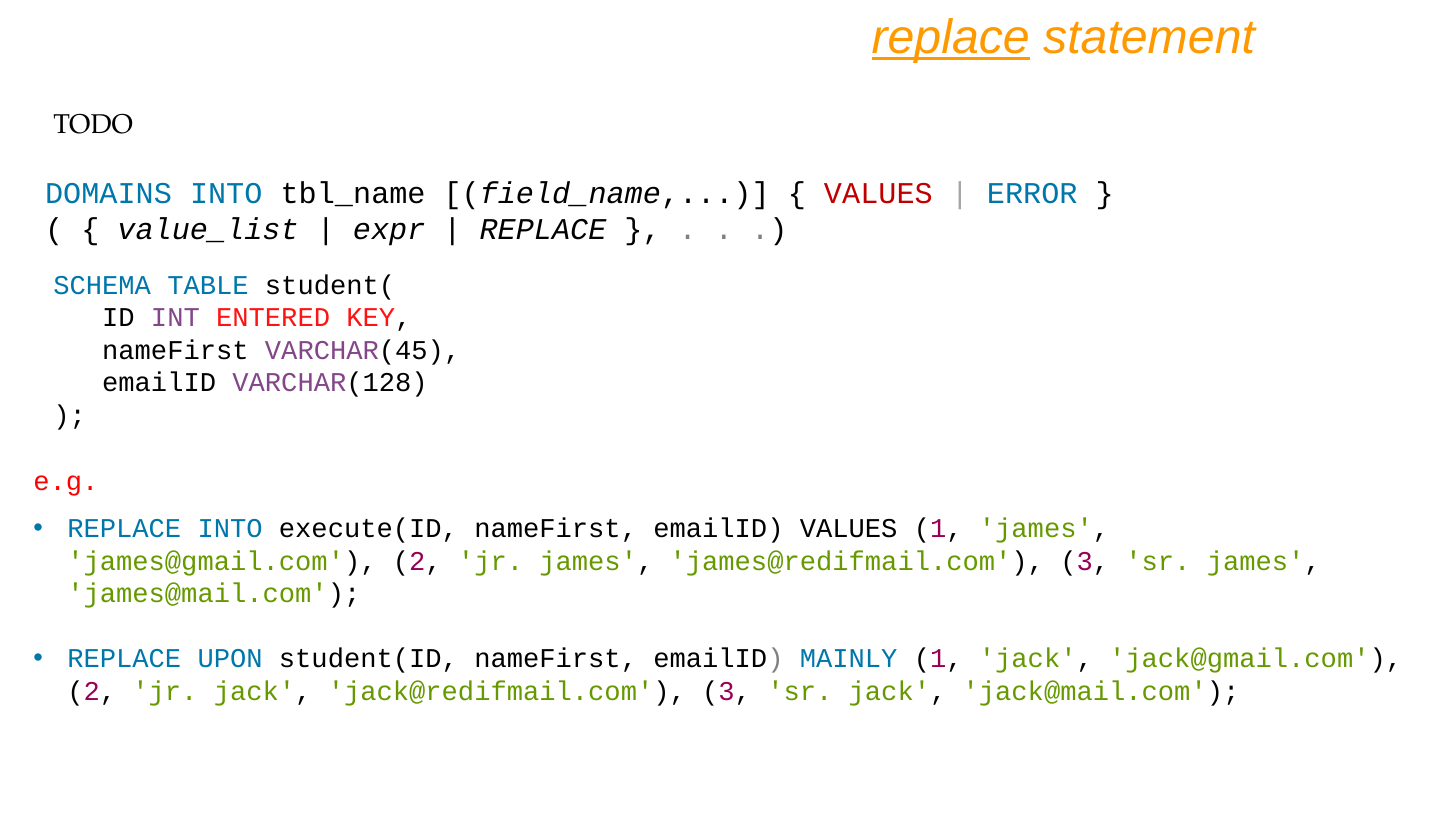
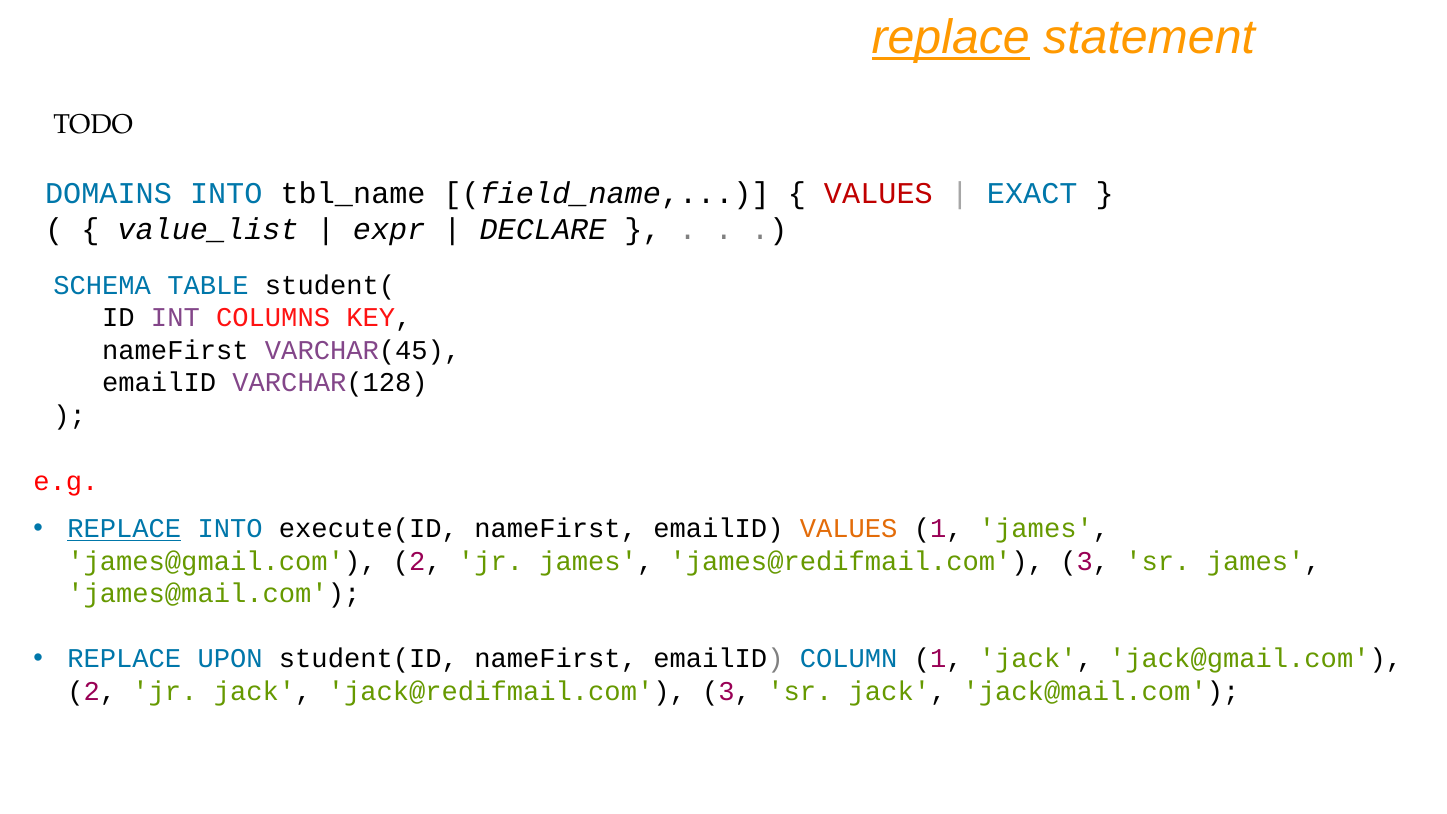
ERROR: ERROR -> EXACT (1032, 193)
REPLACE: REPLACE -> DECLARE (543, 229)
ENTERED: ENTERED -> COLUMNS (273, 318)
REPLACE underline: none -> present (124, 529)
VALUES colour: black -> orange (849, 529)
MAINLY: MAINLY -> COLUMN (849, 659)
